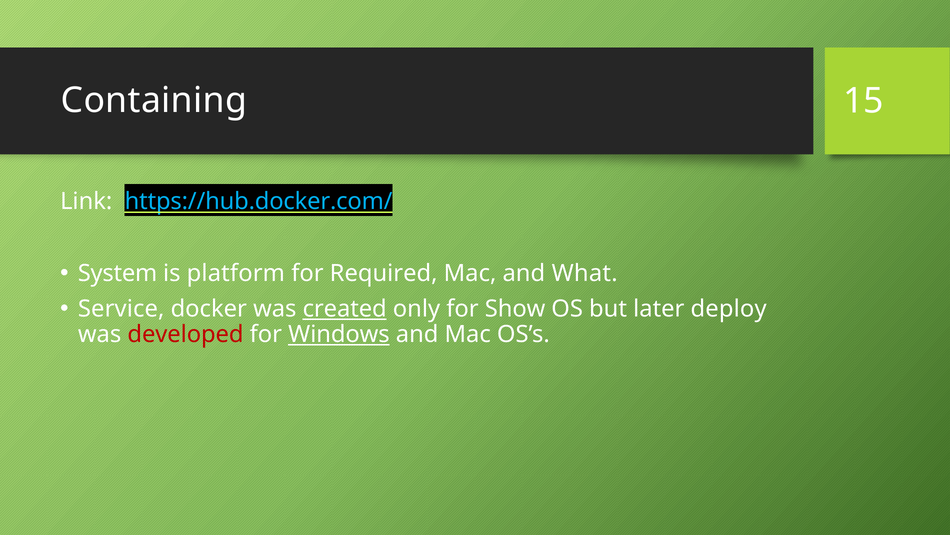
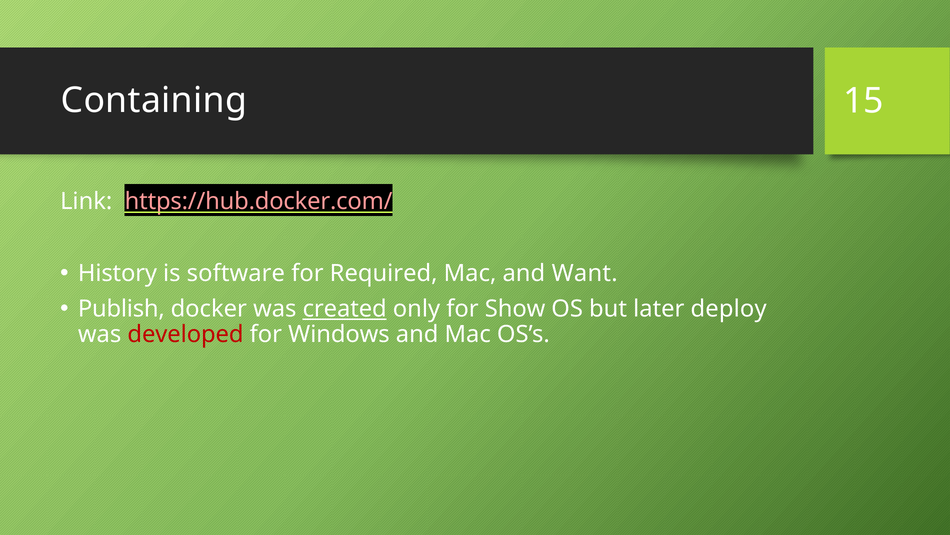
https://hub.docker.com/ colour: light blue -> pink (259, 201)
System: System -> History (117, 273)
platform: platform -> software (236, 273)
What: What -> Want (585, 273)
Service: Service -> Publish (121, 308)
Windows underline: present -> none (339, 334)
